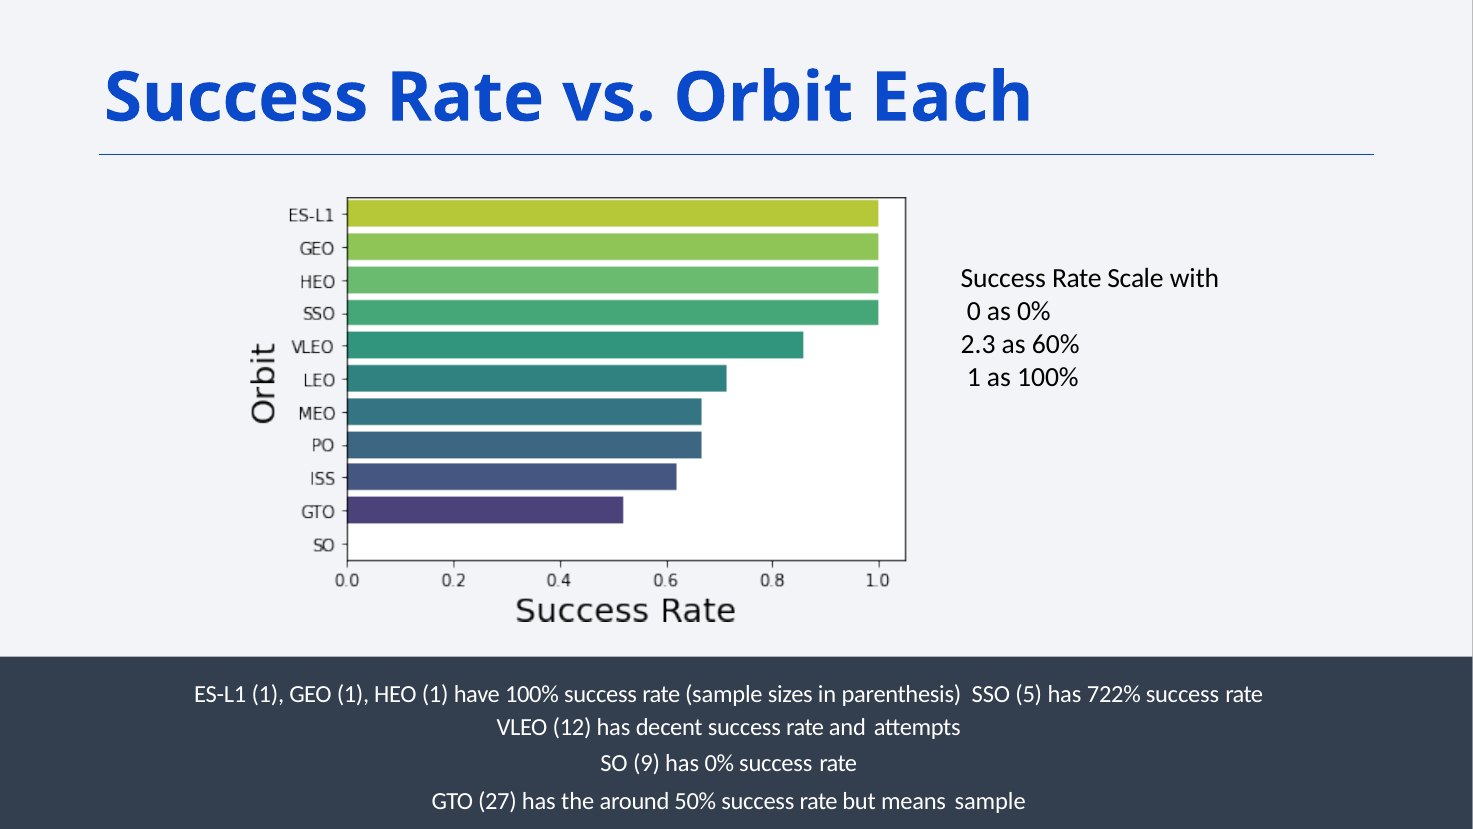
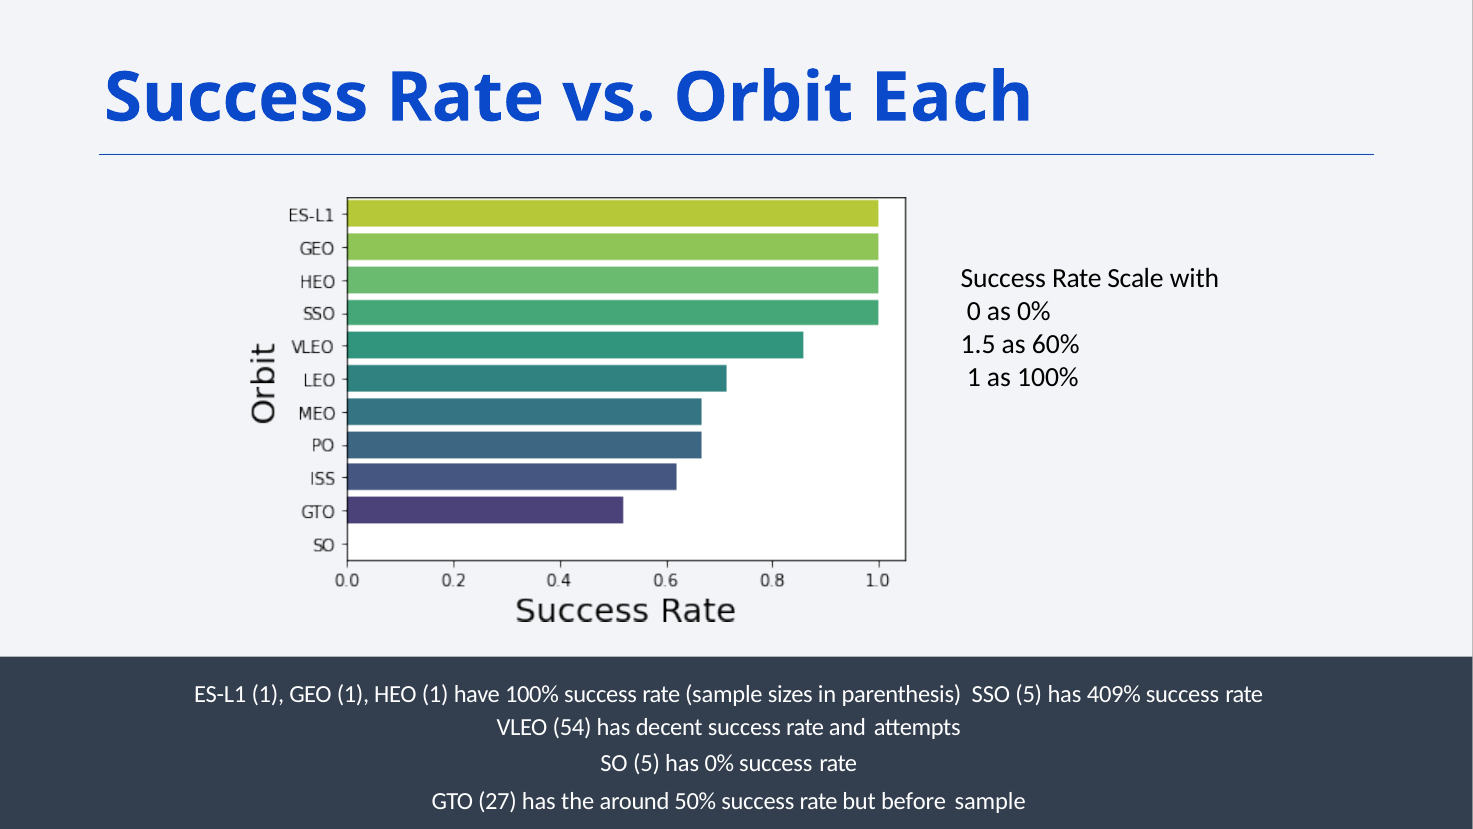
2.3: 2.3 -> 1.5 (978, 344)
722%: 722% -> 409% (1114, 694)
12: 12 -> 54 (572, 727)
SO 9: 9 -> 5 (647, 763)
means: means -> before (914, 801)
